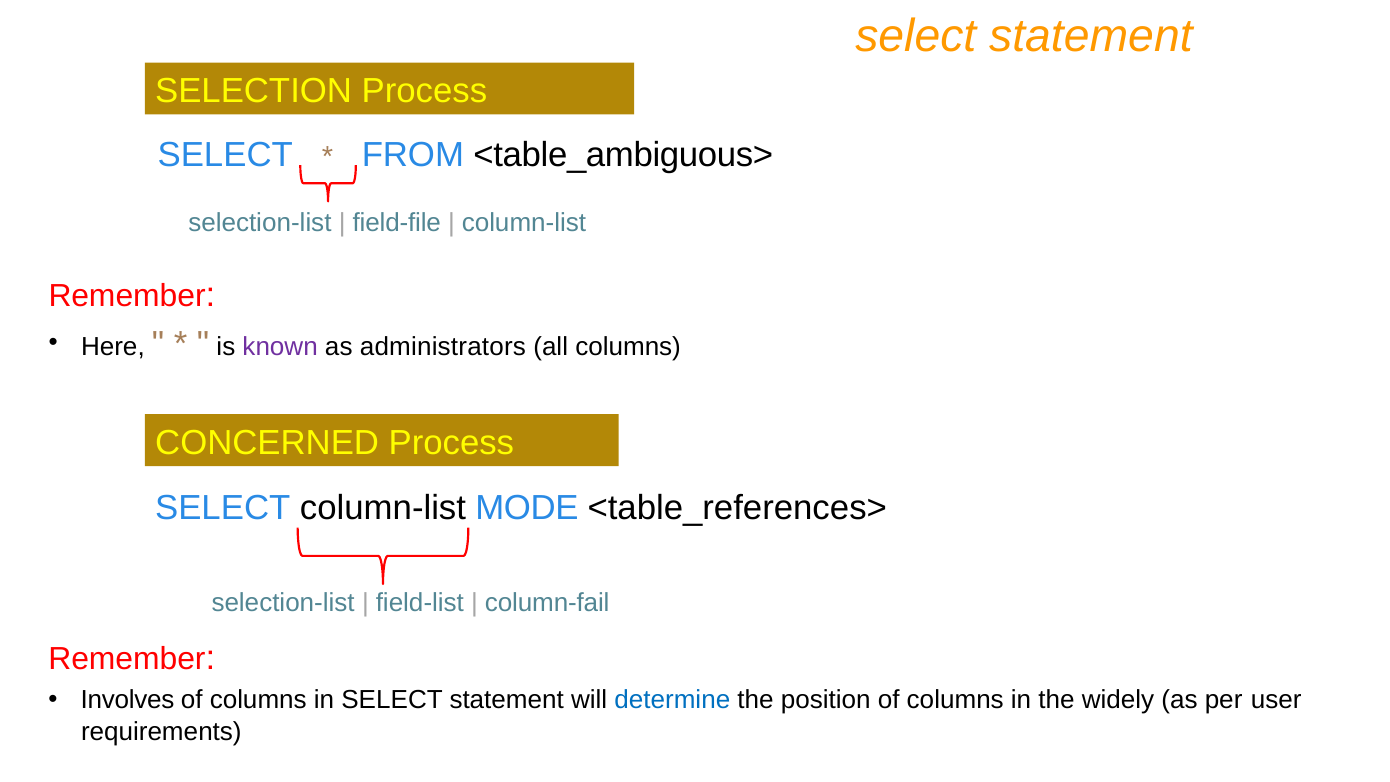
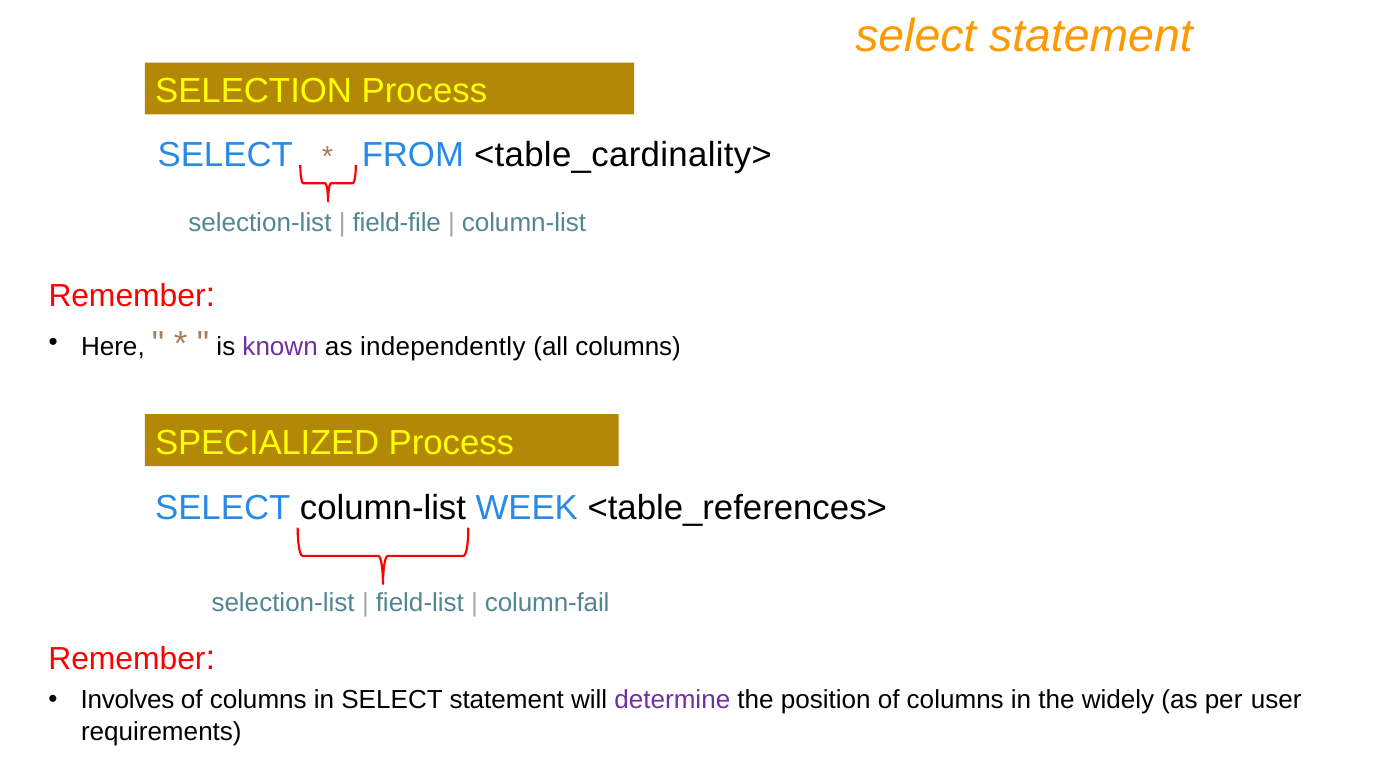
<table_ambiguous>: <table_ambiguous> -> <table_cardinality> (623, 155)
administrators: administrators -> independently (443, 347)
CONCERNED: CONCERNED -> SPECIALIZED (267, 442)
MODE: MODE -> WEEK (527, 508)
determine colour: blue -> purple (672, 700)
